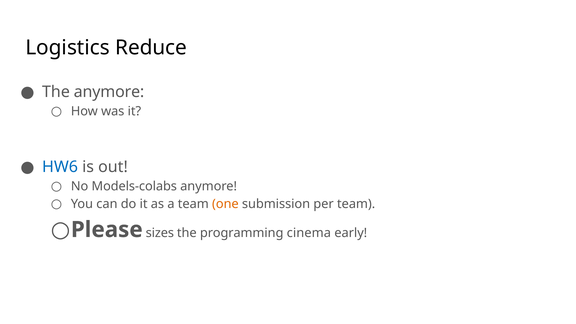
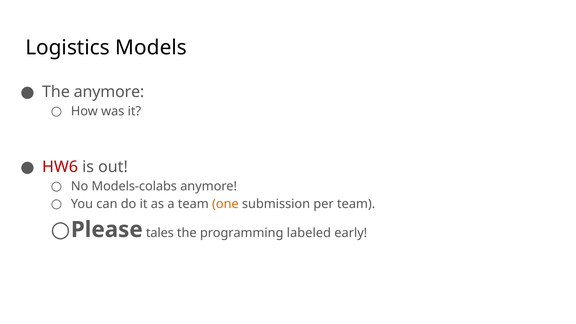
Reduce: Reduce -> Models (151, 48)
HW6 colour: blue -> red (60, 167)
sizes: sizes -> tales (160, 233)
cinema: cinema -> labeled (309, 233)
